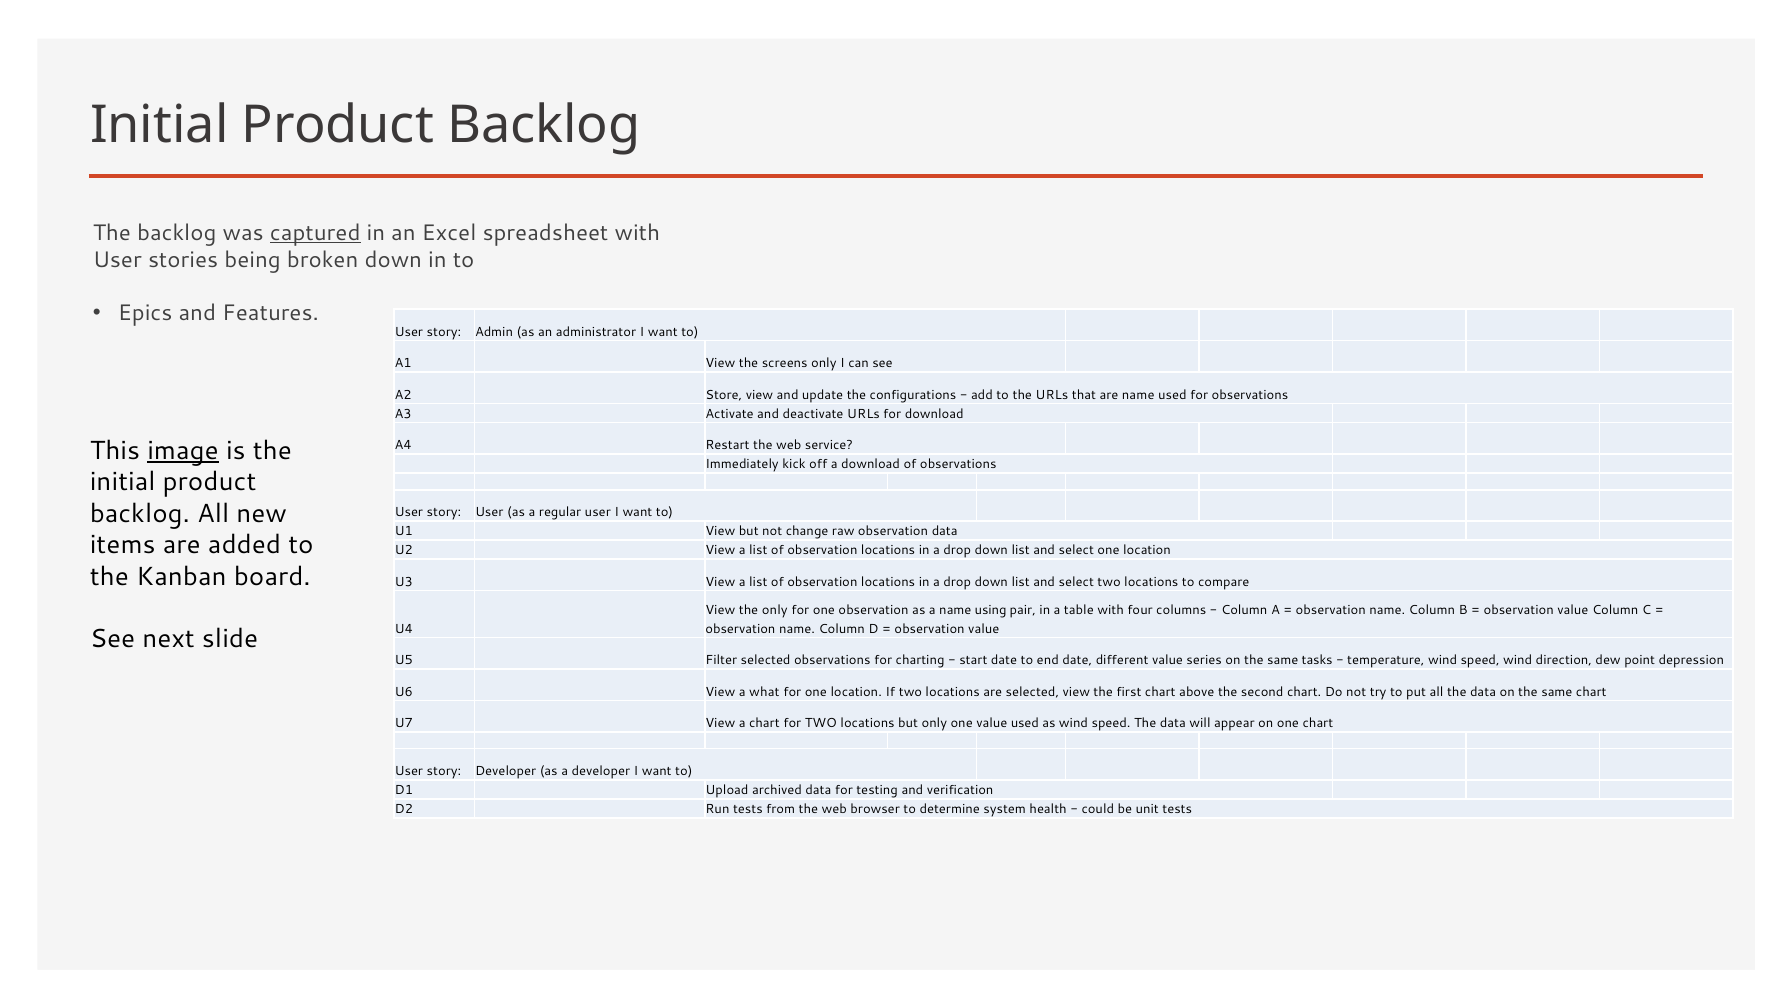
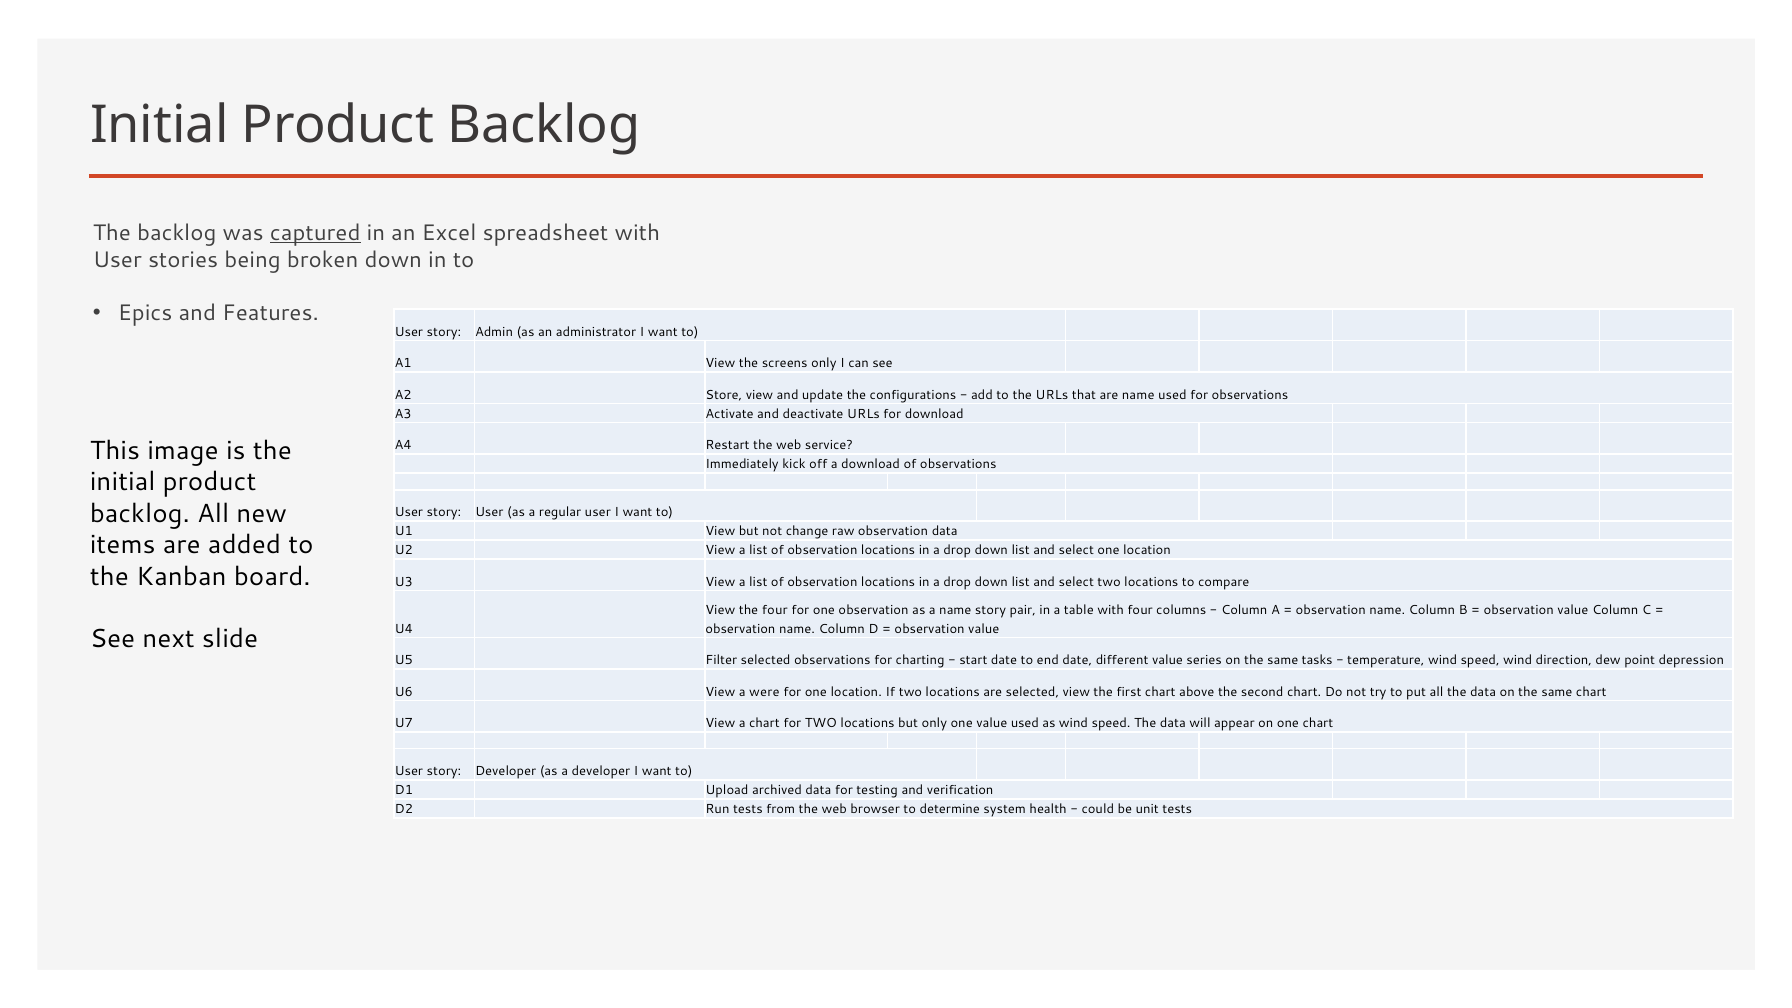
image underline: present -> none (183, 451)
the only: only -> four (775, 611)
name using: using -> story (991, 611)
what: what -> were (764, 692)
